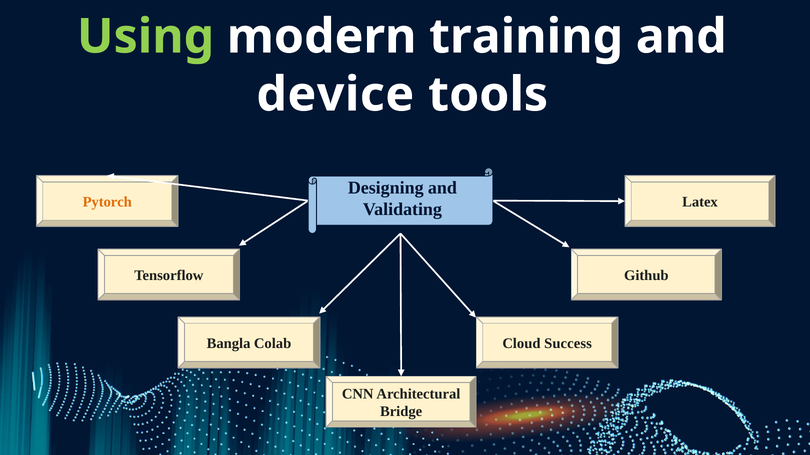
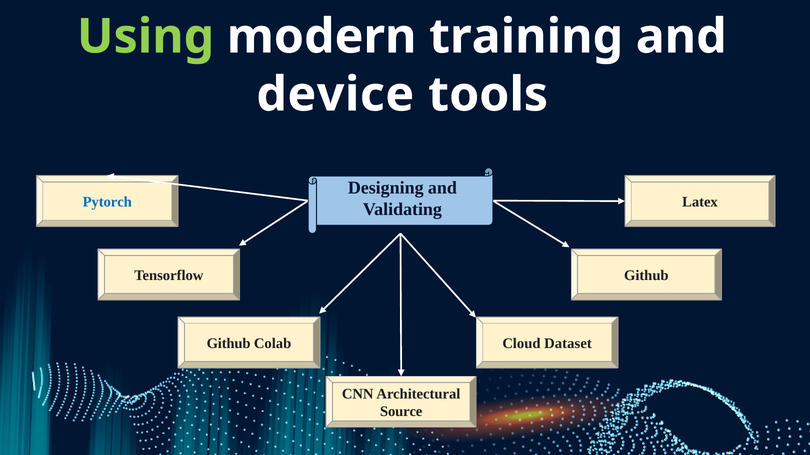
Pytorch colour: orange -> blue (107, 202)
Bangla: Bangla -> Github (229, 344)
Success: Success -> Dataset (568, 344)
Bridge: Bridge -> Source (401, 412)
